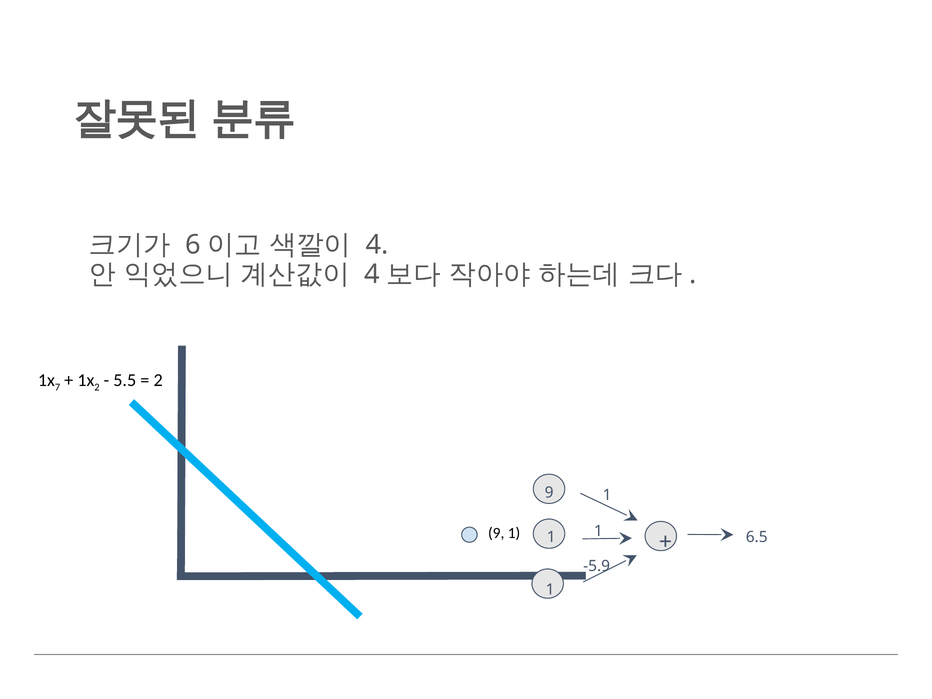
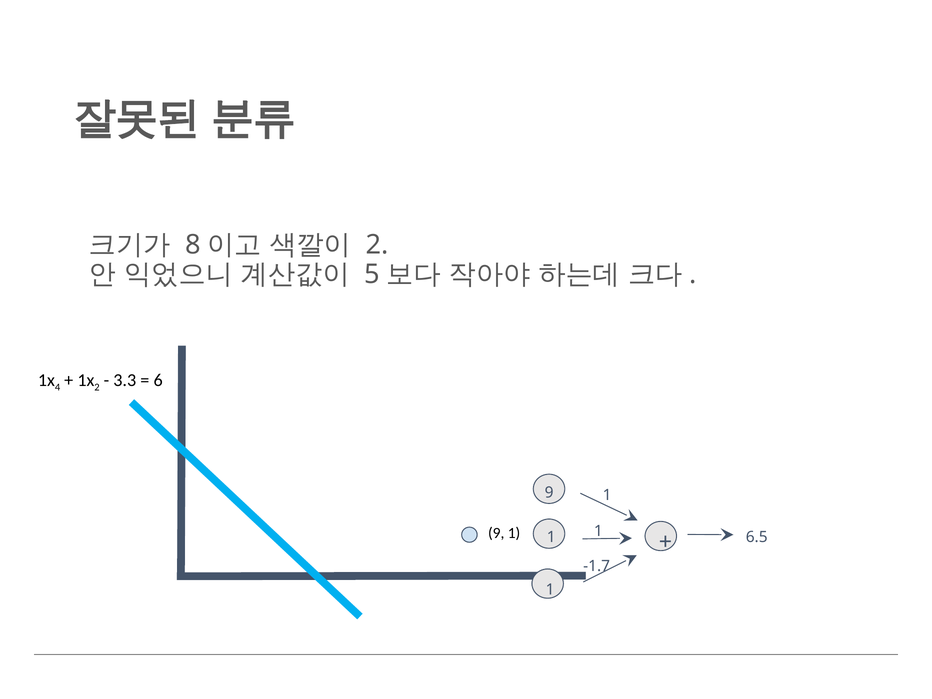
6: 6 -> 8 (193, 245)
4: 4 -> 2 (377, 245)
4: 4 -> 5 (372, 274)
7: 7 -> 4 (58, 387)
5.5: 5.5 -> 3.3 (125, 380)
2: 2 -> 6 (158, 380)
-5.9: -5.9 -> -1.7 (597, 566)
